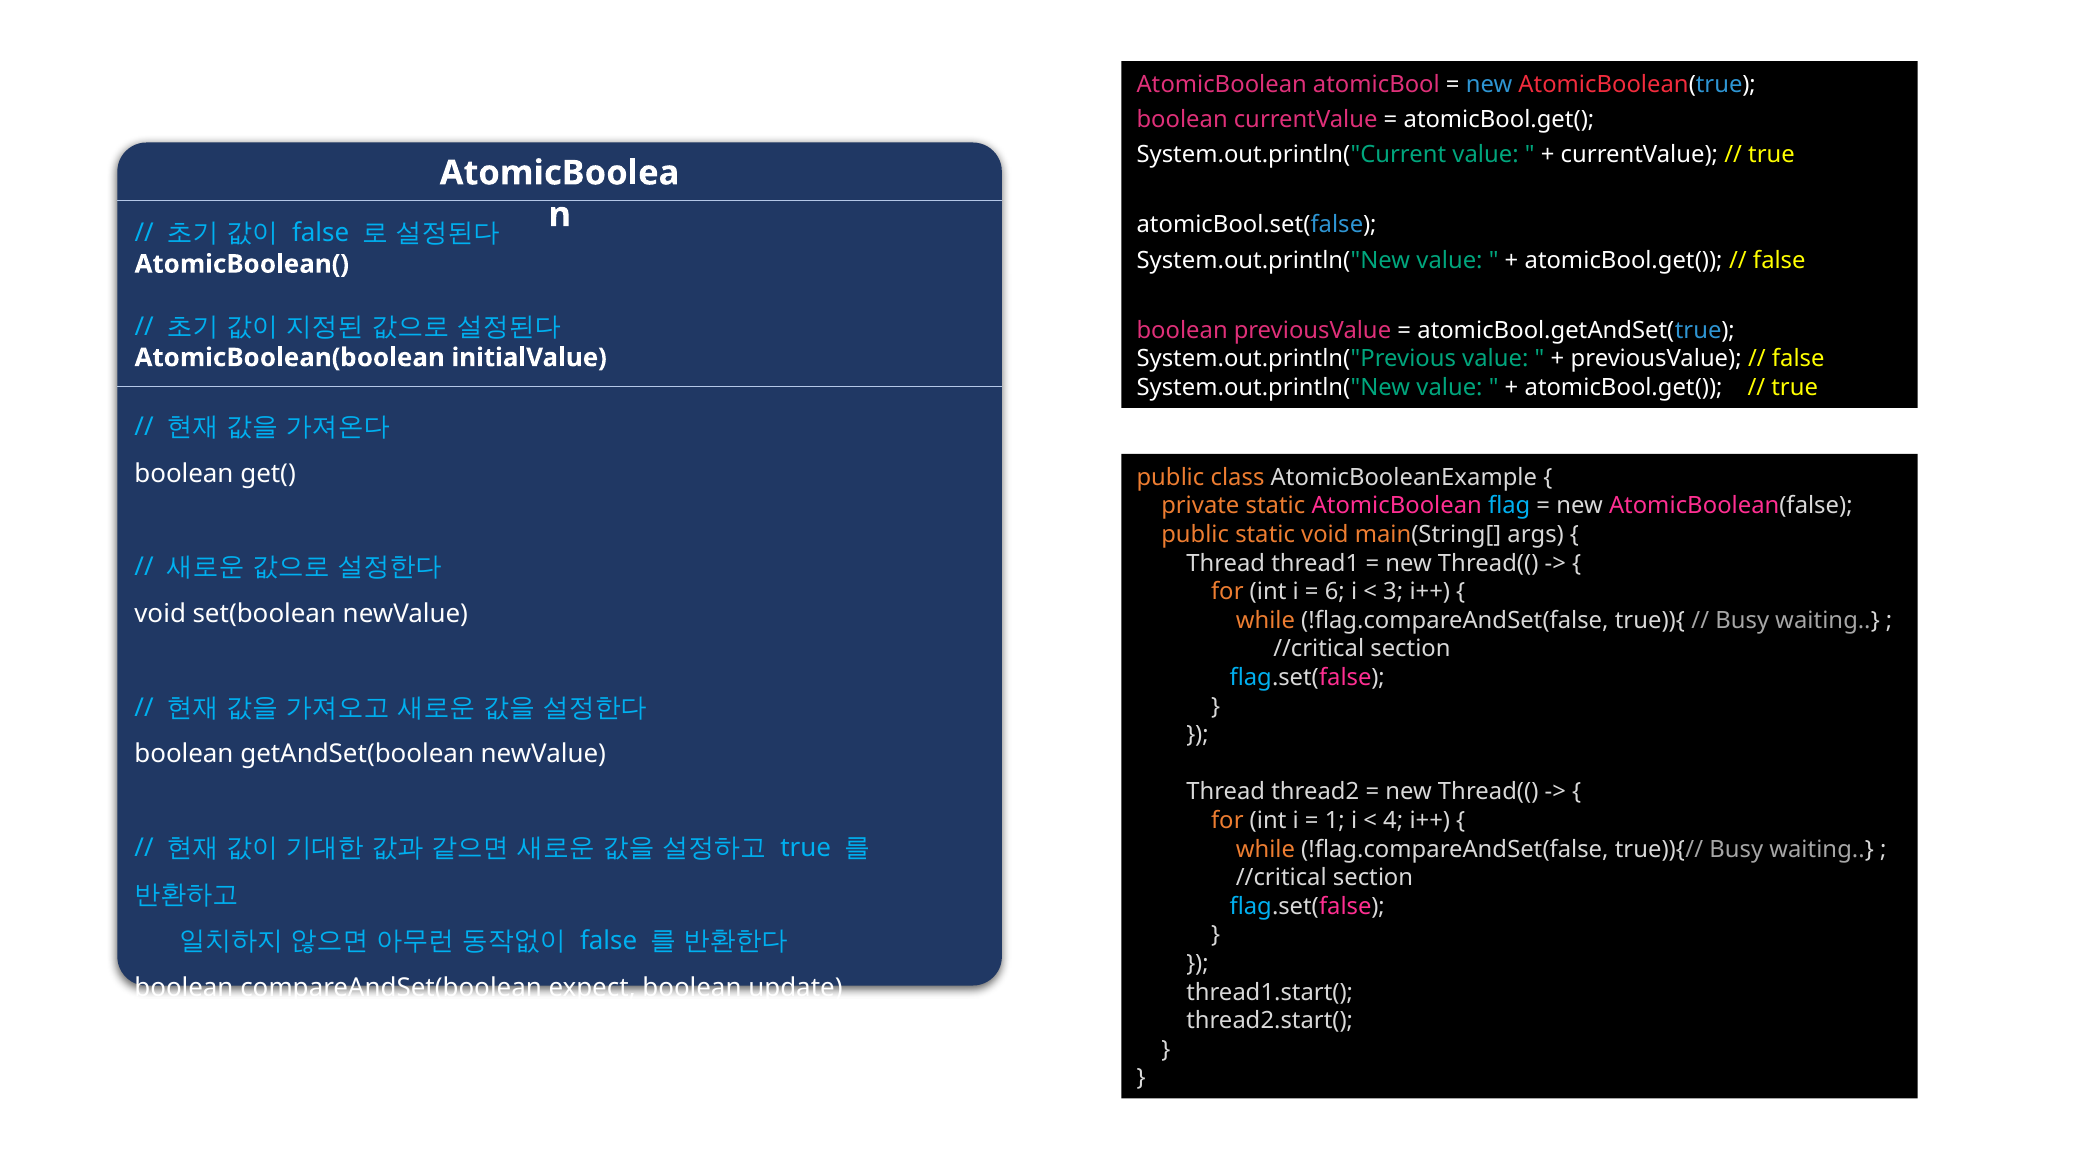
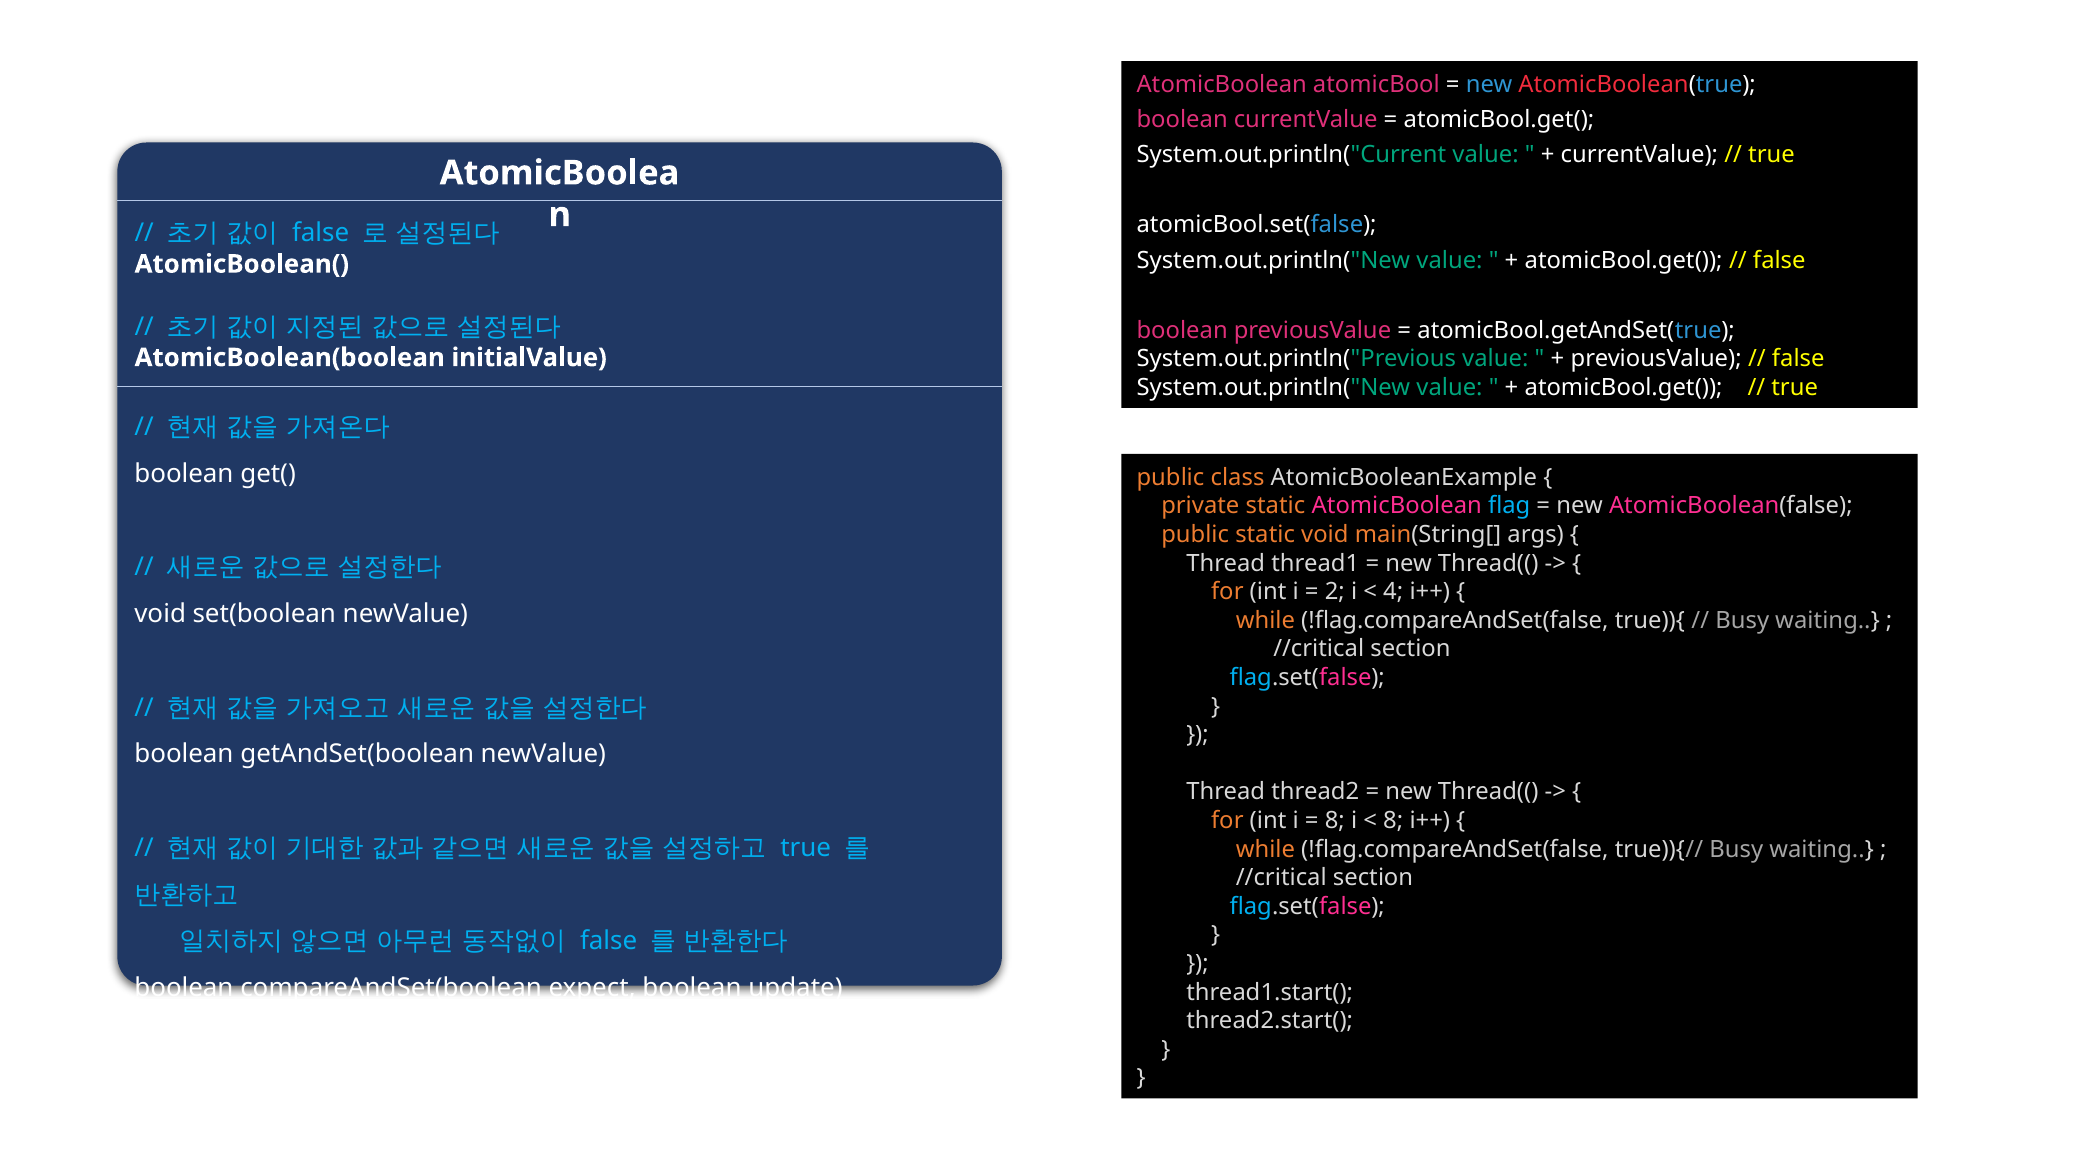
6: 6 -> 2 (1335, 592)
3: 3 -> 4 (1393, 592)
1: 1 -> 8 (1335, 821)
4: 4 -> 8 (1393, 821)
